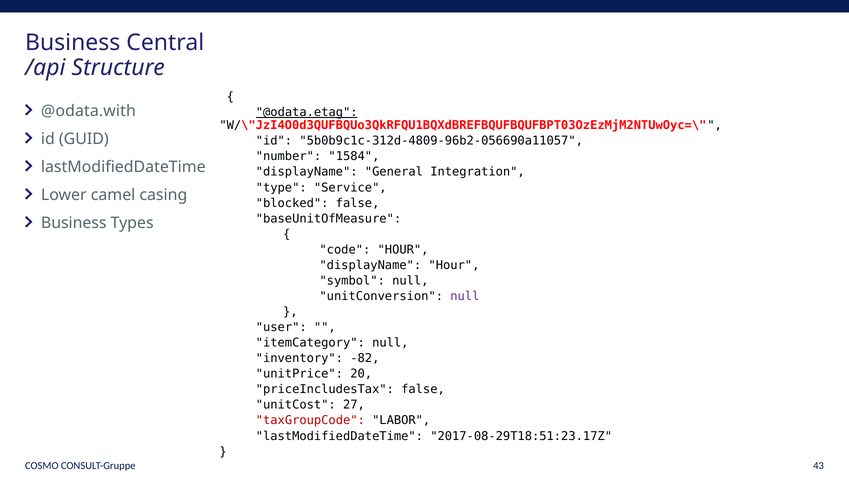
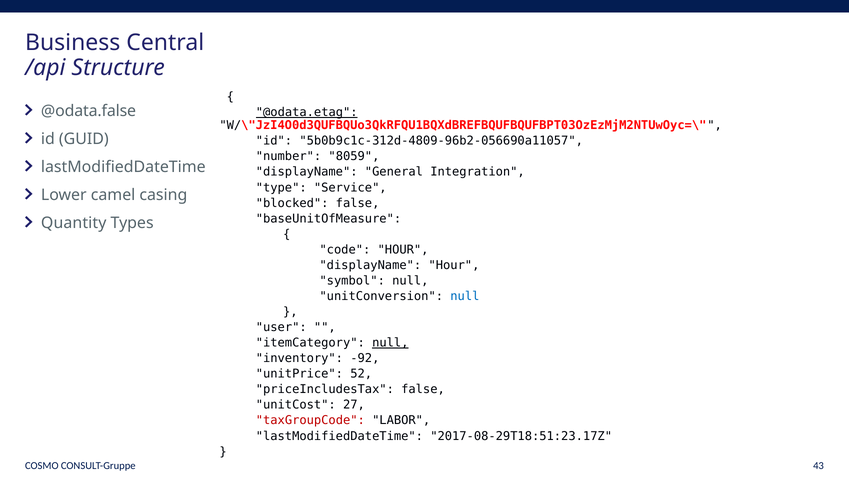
@odata.with: @odata.with -> @odata.false (89, 111)
1584: 1584 -> 8059 (354, 156)
Business: Business -> Quantity (74, 223)
null colour: purple -> blue (465, 296)
null underline: none -> present (390, 343)
-82: -82 -> -92 (365, 358)
20: 20 -> 52 (361, 374)
